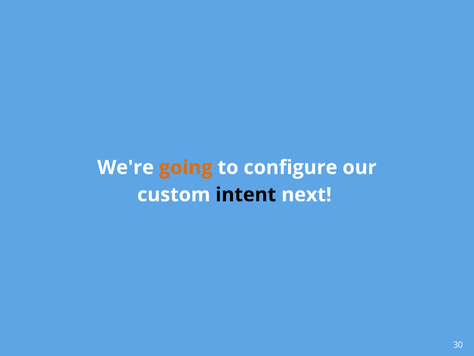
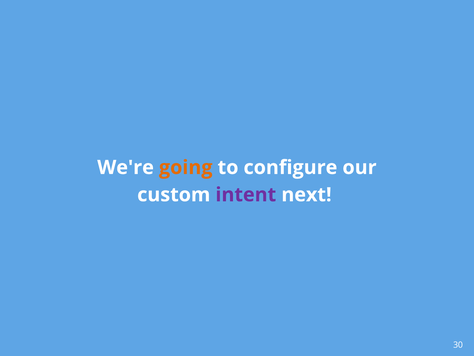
intent colour: black -> purple (246, 195)
